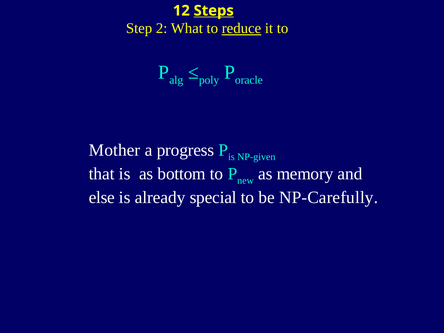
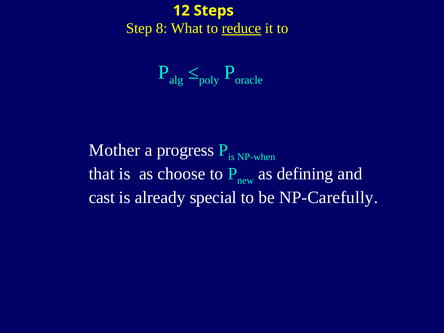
Steps underline: present -> none (214, 11)
2: 2 -> 8 (162, 28)
NP-given: NP-given -> NP-when (256, 157)
bottom: bottom -> choose (182, 174)
memory: memory -> defining (305, 174)
else: else -> cast (102, 197)
